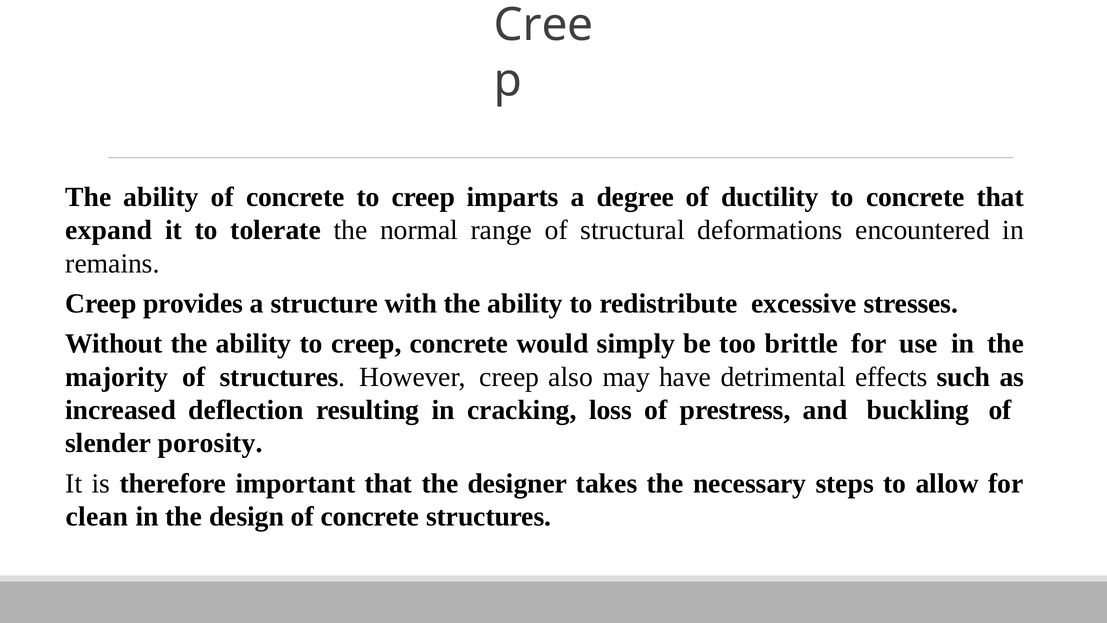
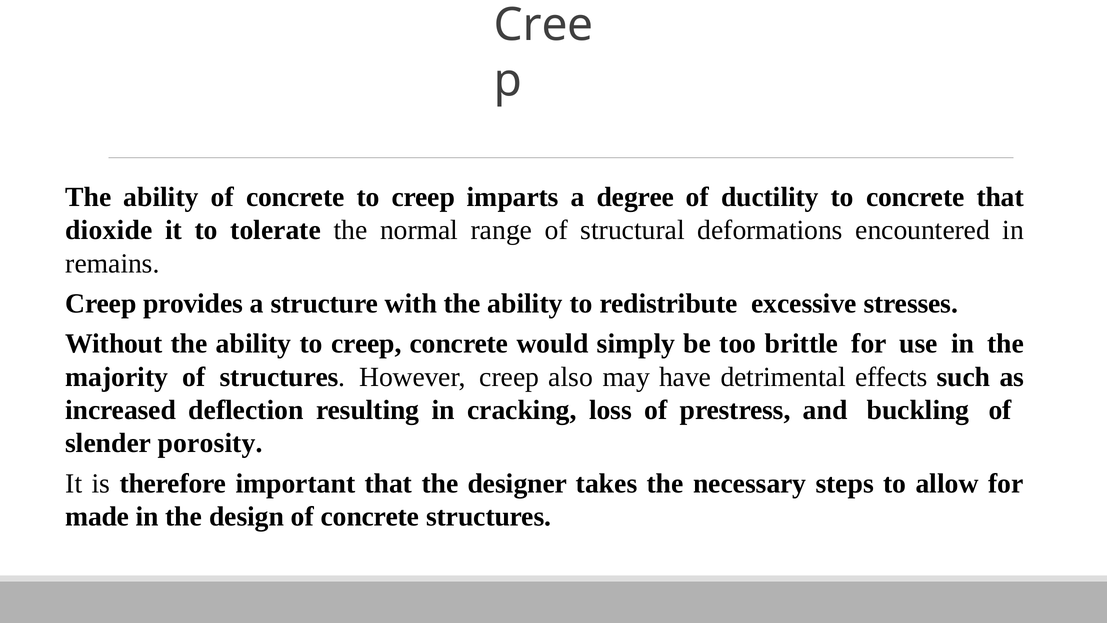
expand: expand -> dioxide (109, 230)
clean: clean -> made (97, 516)
